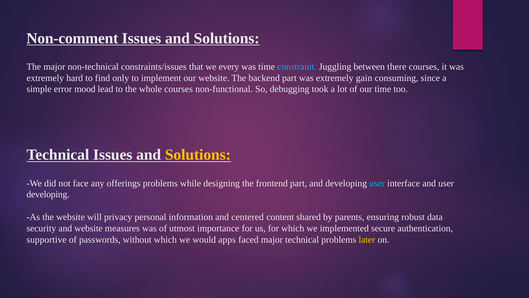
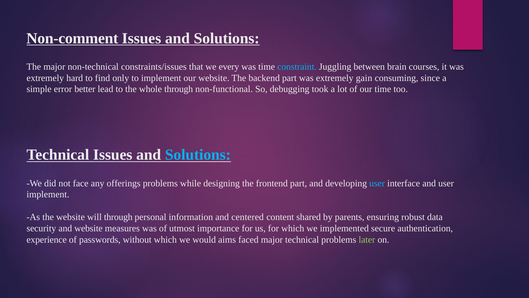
there: there -> brain (397, 67)
mood: mood -> better (85, 89)
whole courses: courses -> through (179, 89)
Solutions colour: yellow -> light blue (198, 155)
developing: developing -> implement (48, 194)
will privacy: privacy -> through (118, 217)
supportive: supportive -> experience (47, 239)
apps: apps -> aims (227, 239)
later colour: yellow -> light green (367, 239)
